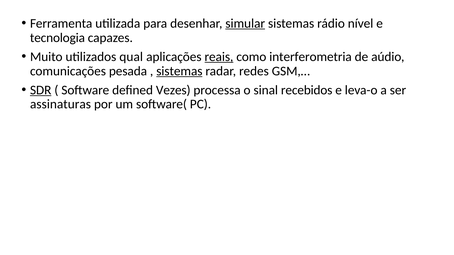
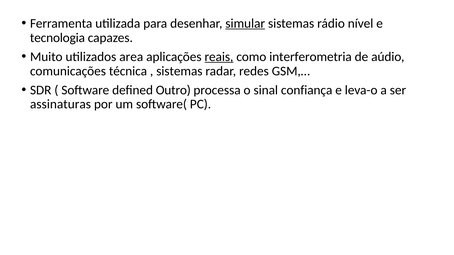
qual: qual -> area (131, 57)
pesada: pesada -> técnica (128, 71)
sistemas underline: present -> none (179, 71)
SDR underline: present -> none (41, 90)
Vezes: Vezes -> Outro (173, 90)
recebidos: recebidos -> confiança (307, 90)
